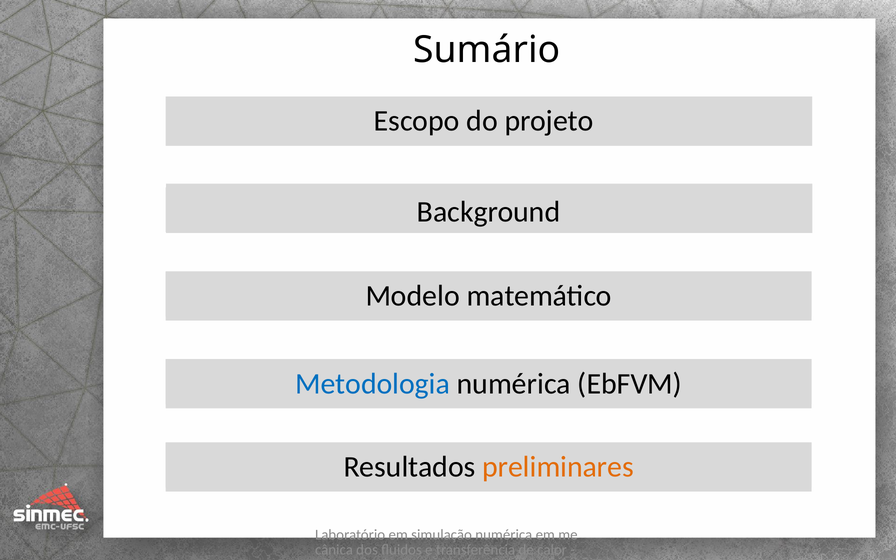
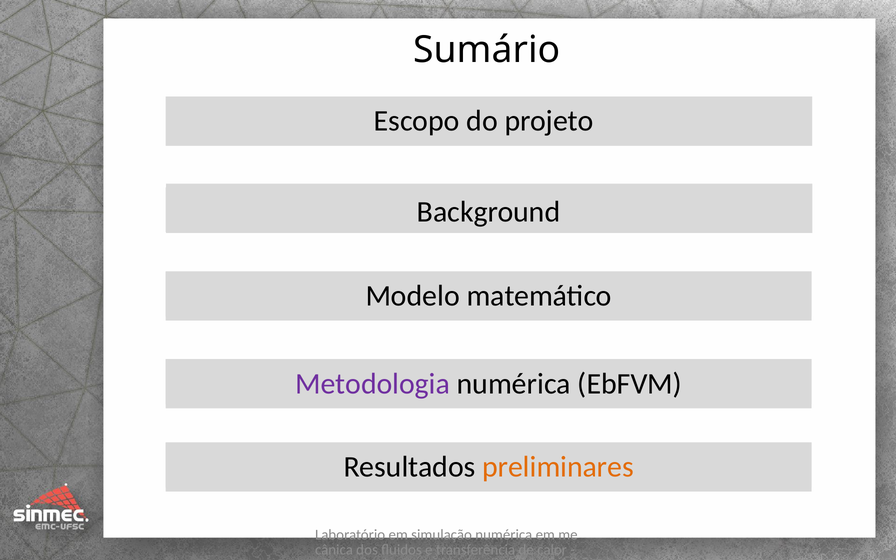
Metodologia colour: blue -> purple (373, 384)
